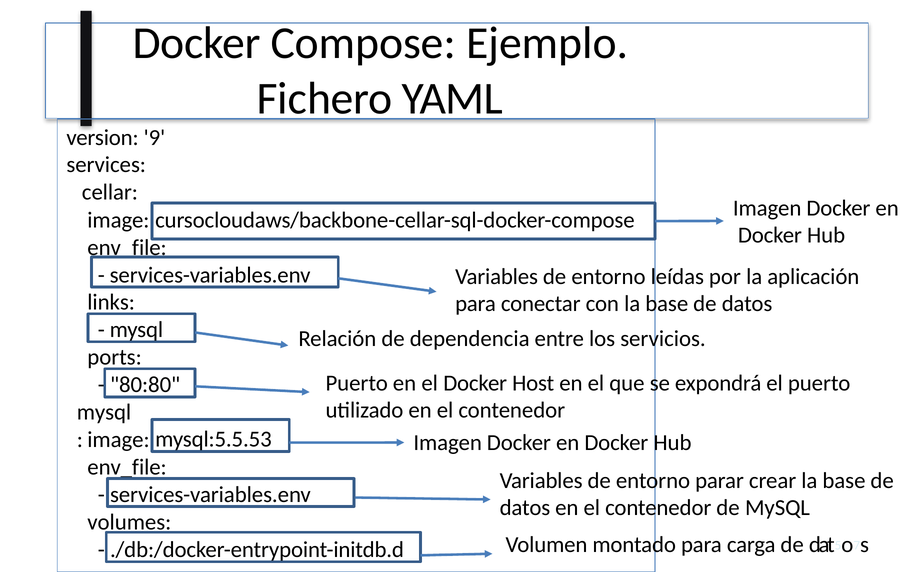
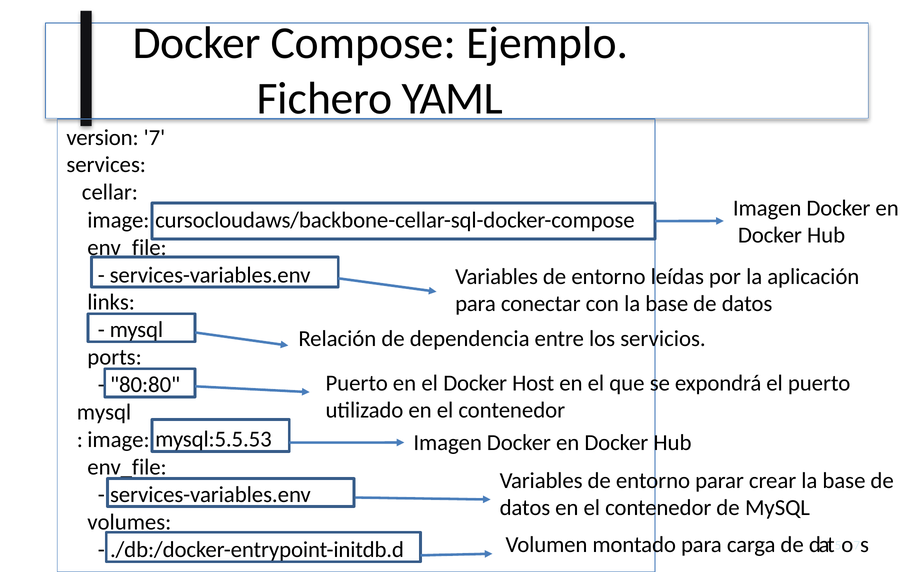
version 9: 9 -> 7 (154, 138)
